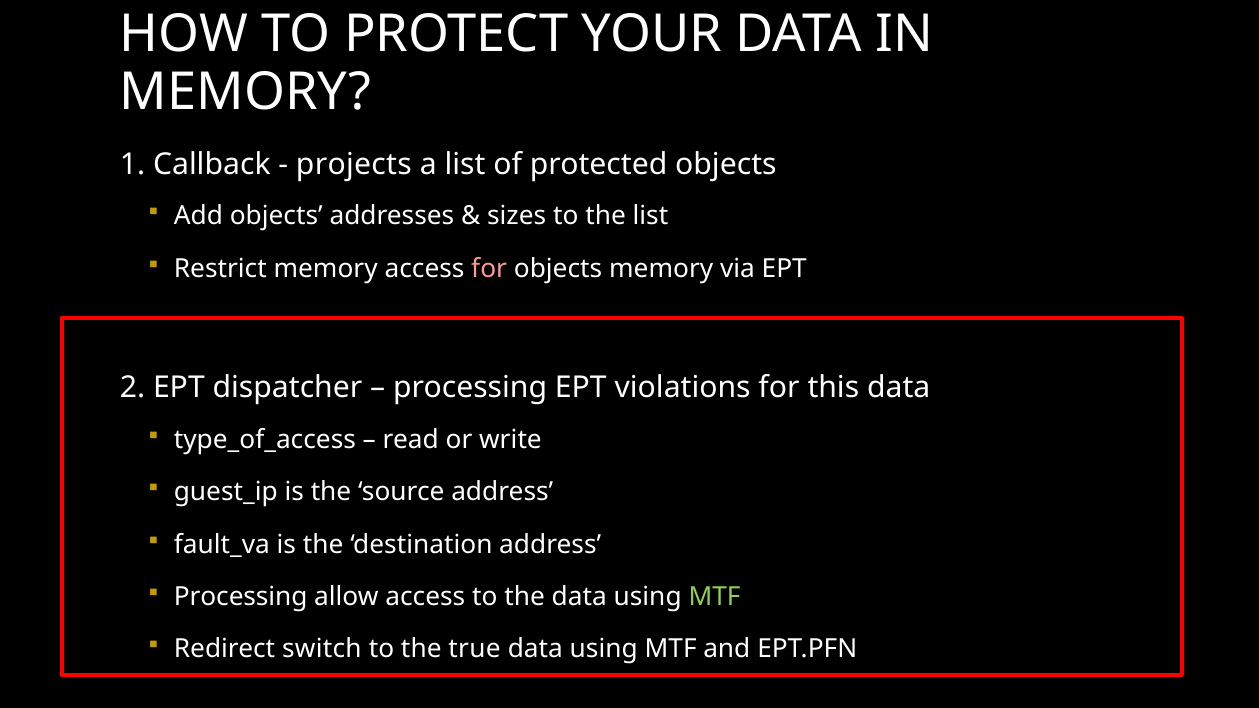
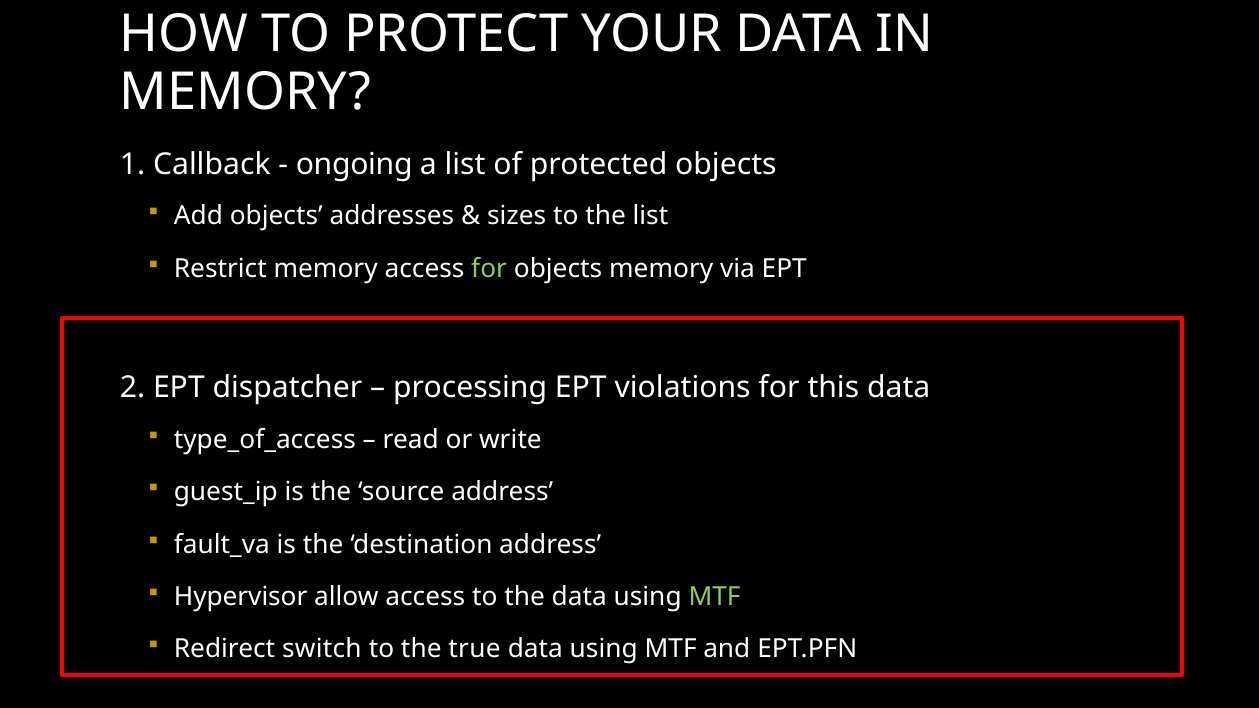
projects: projects -> ongoing (354, 164)
for colour: pink -> light green (489, 269)
Processing: Processing -> Hypervisor (241, 597)
